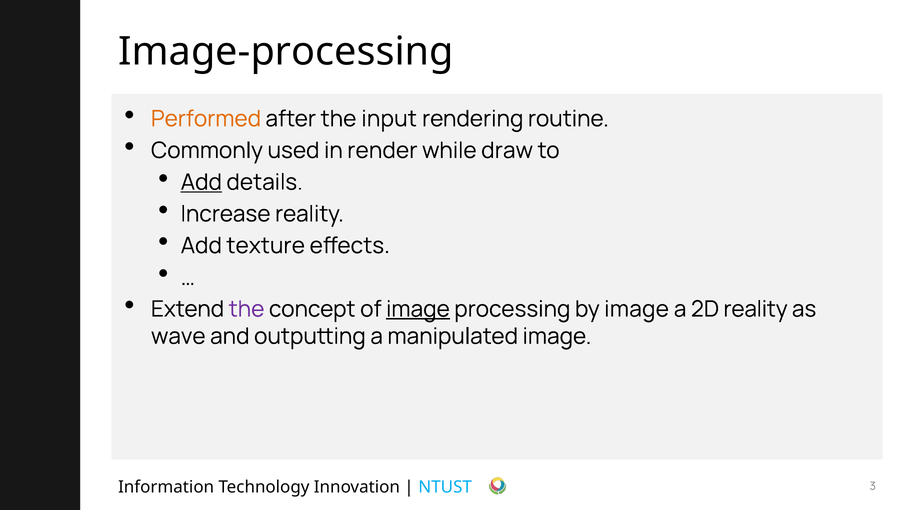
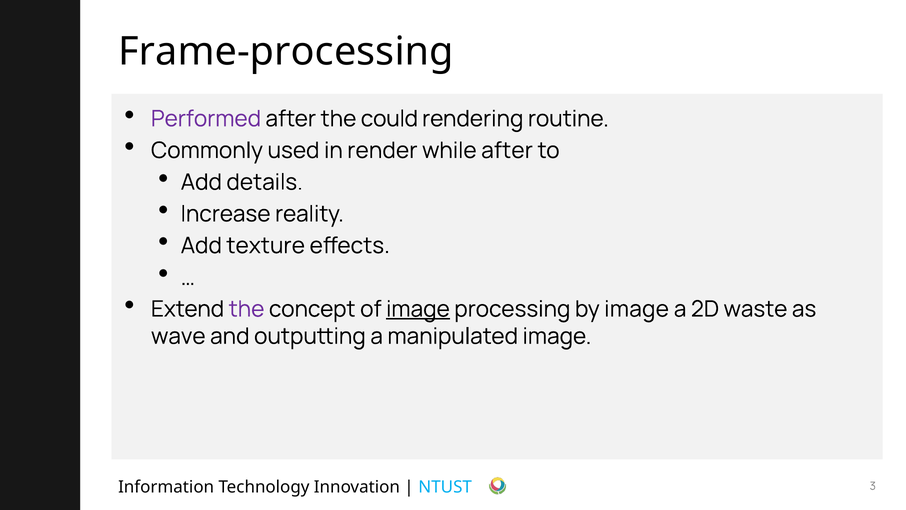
Image-processing: Image-processing -> Frame-processing (286, 52)
Performed colour: orange -> purple (206, 119)
input: input -> could (389, 119)
while draw: draw -> after (507, 150)
Add underline: present -> none (201, 182)
2D reality: reality -> waste (755, 309)
